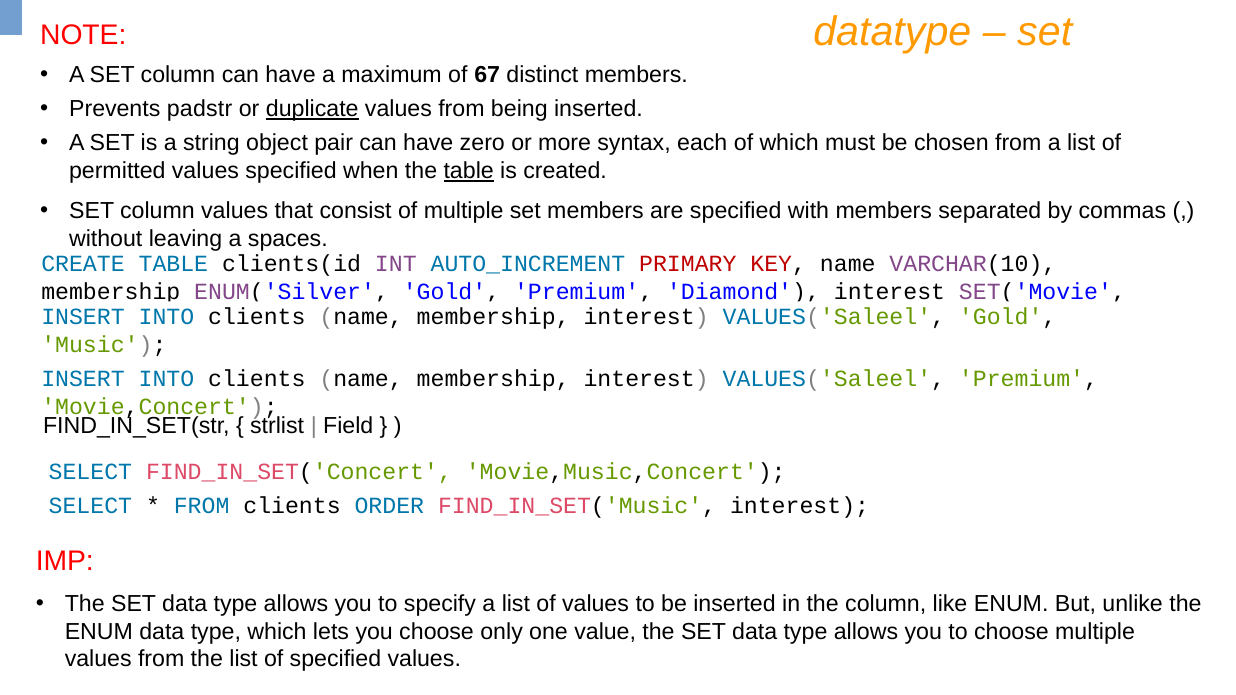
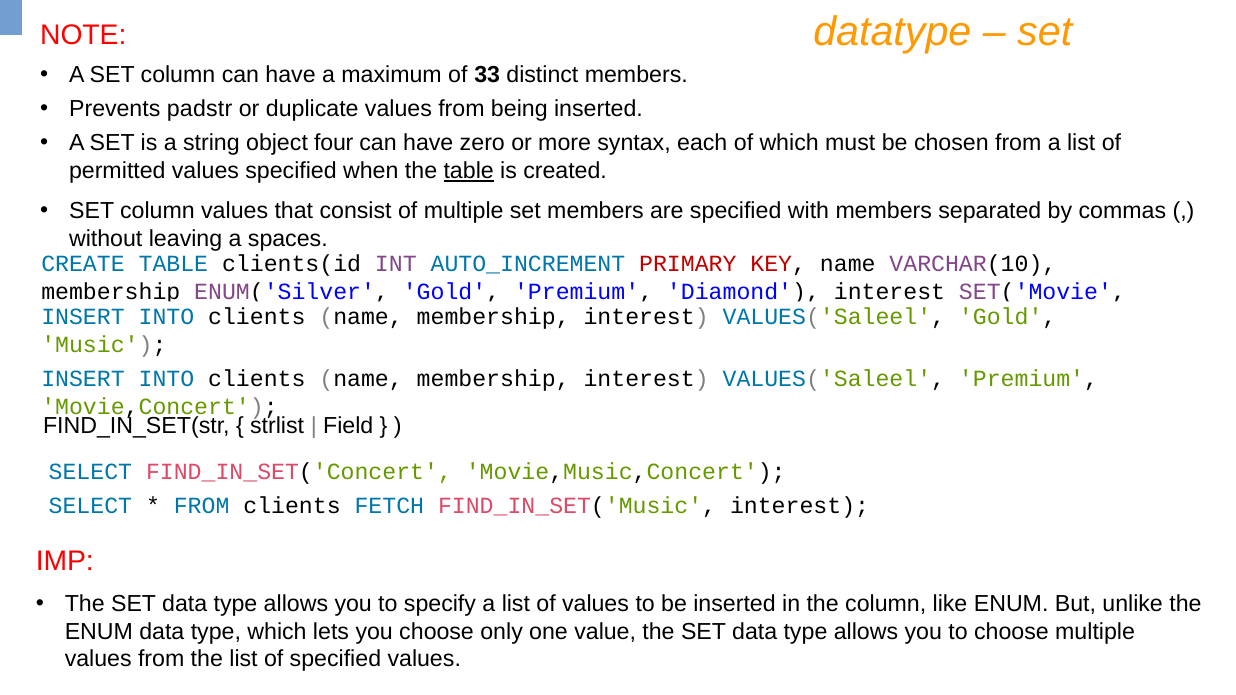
67: 67 -> 33 (487, 75)
duplicate underline: present -> none (312, 109)
pair: pair -> four (334, 143)
ORDER: ORDER -> FETCH (389, 506)
